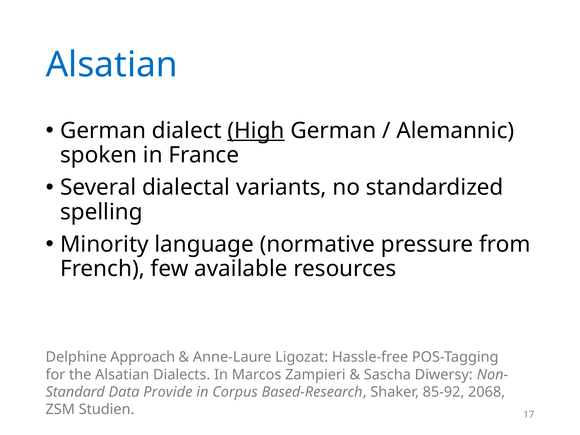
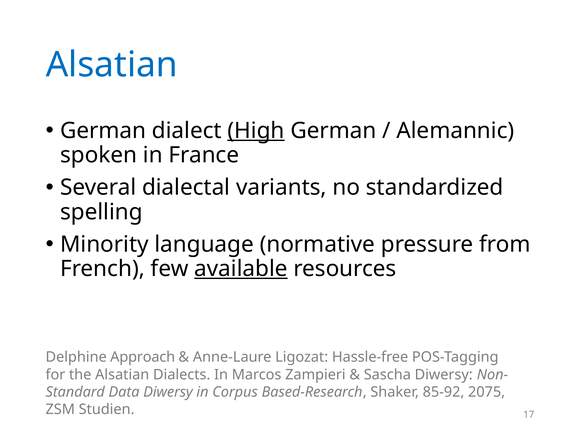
available underline: none -> present (241, 269)
Data Provide: Provide -> Diwersy (168, 392)
2068: 2068 -> 2075 (487, 392)
